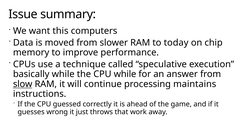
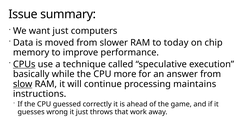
want this: this -> just (60, 31)
CPUs underline: none -> present (24, 64)
CPU while: while -> more (125, 74)
